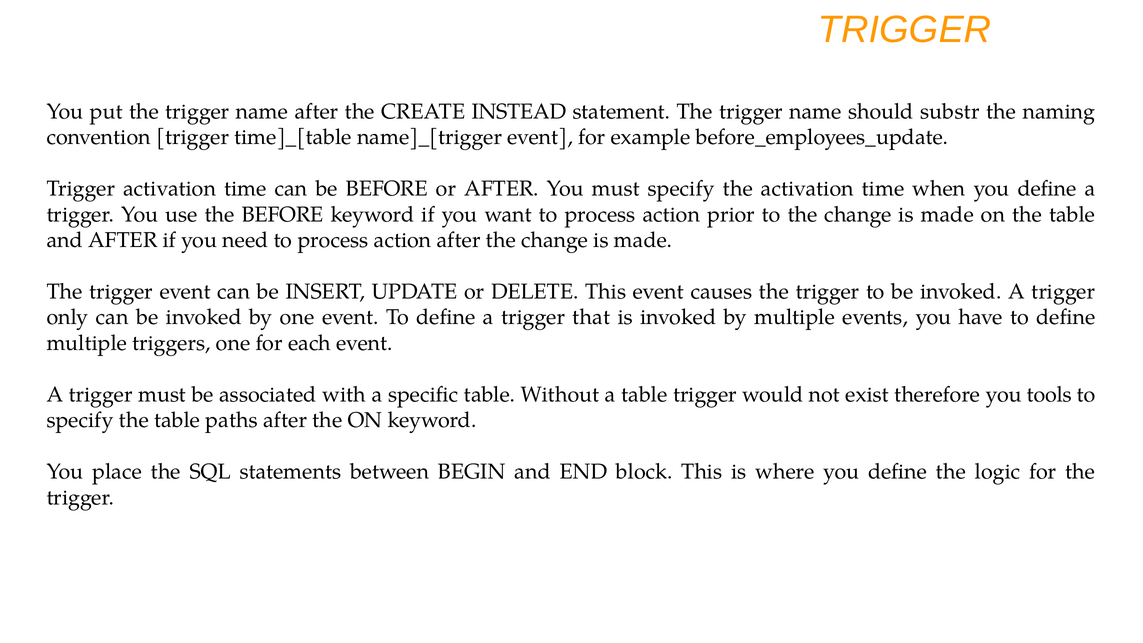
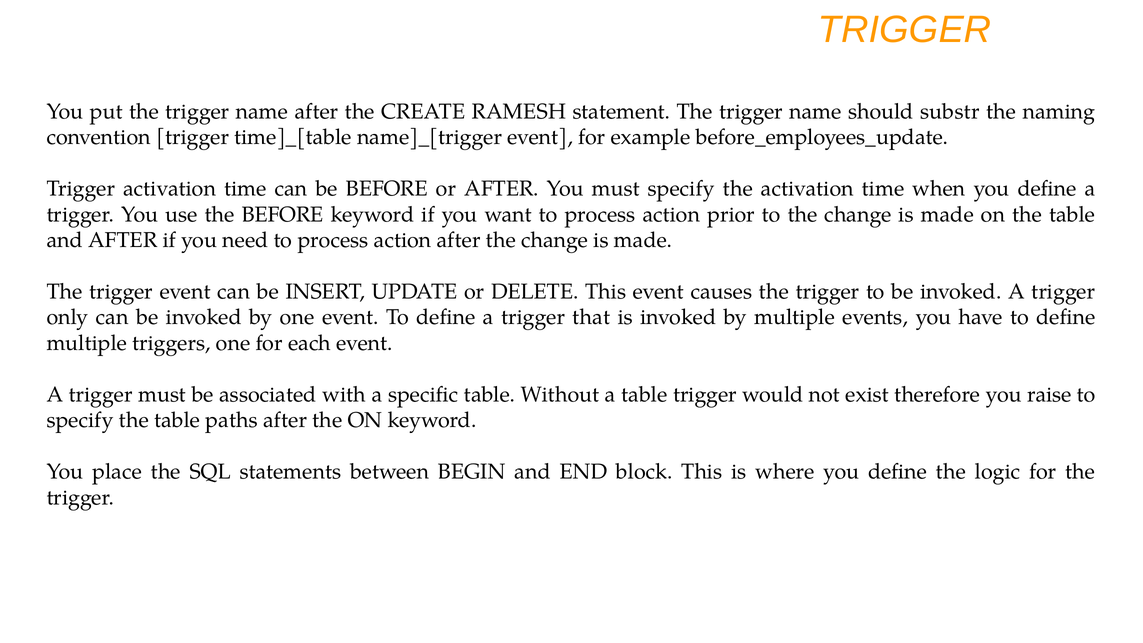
INSTEAD: INSTEAD -> RAMESH (519, 112)
tools: tools -> raise (1049, 395)
